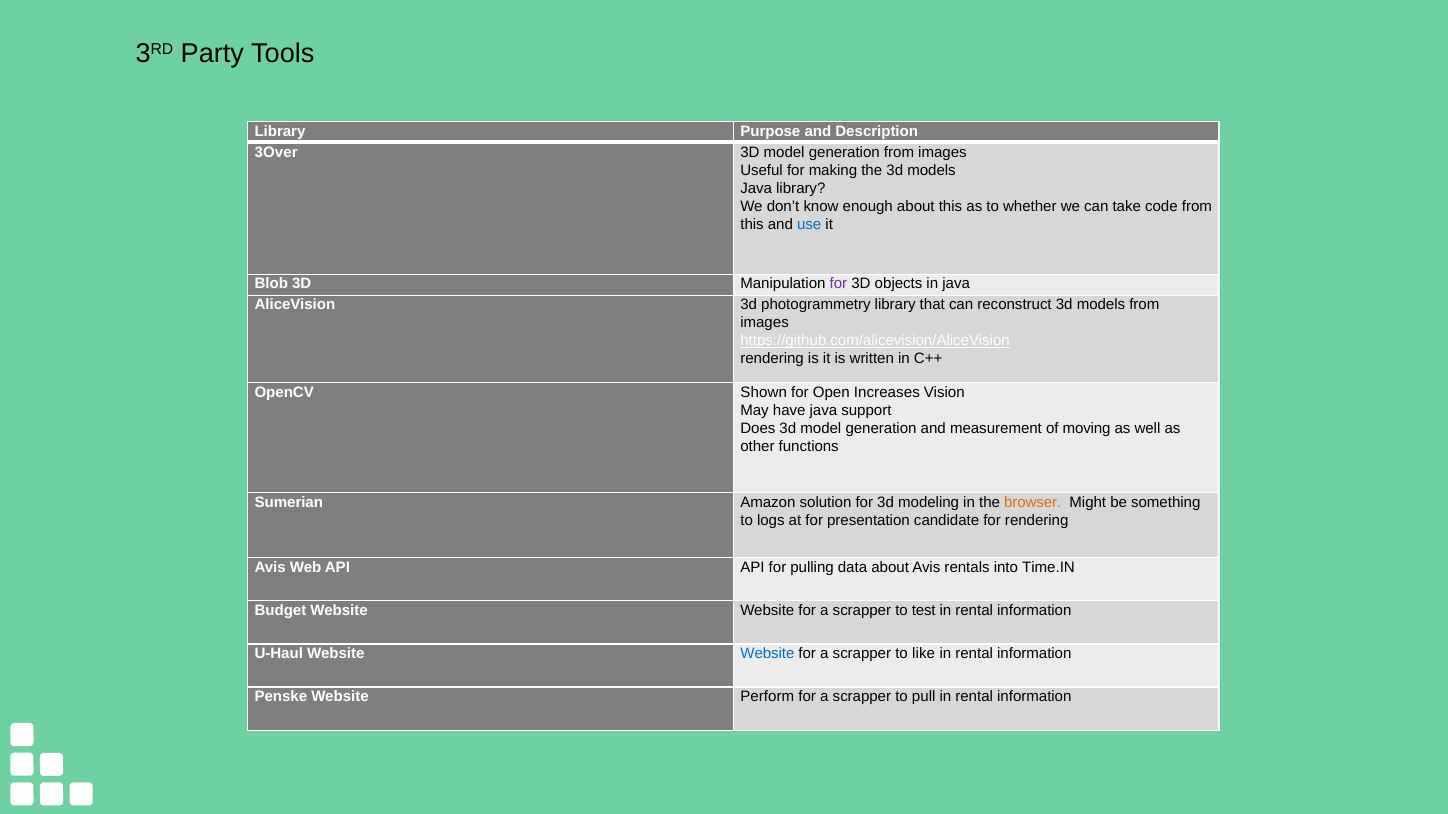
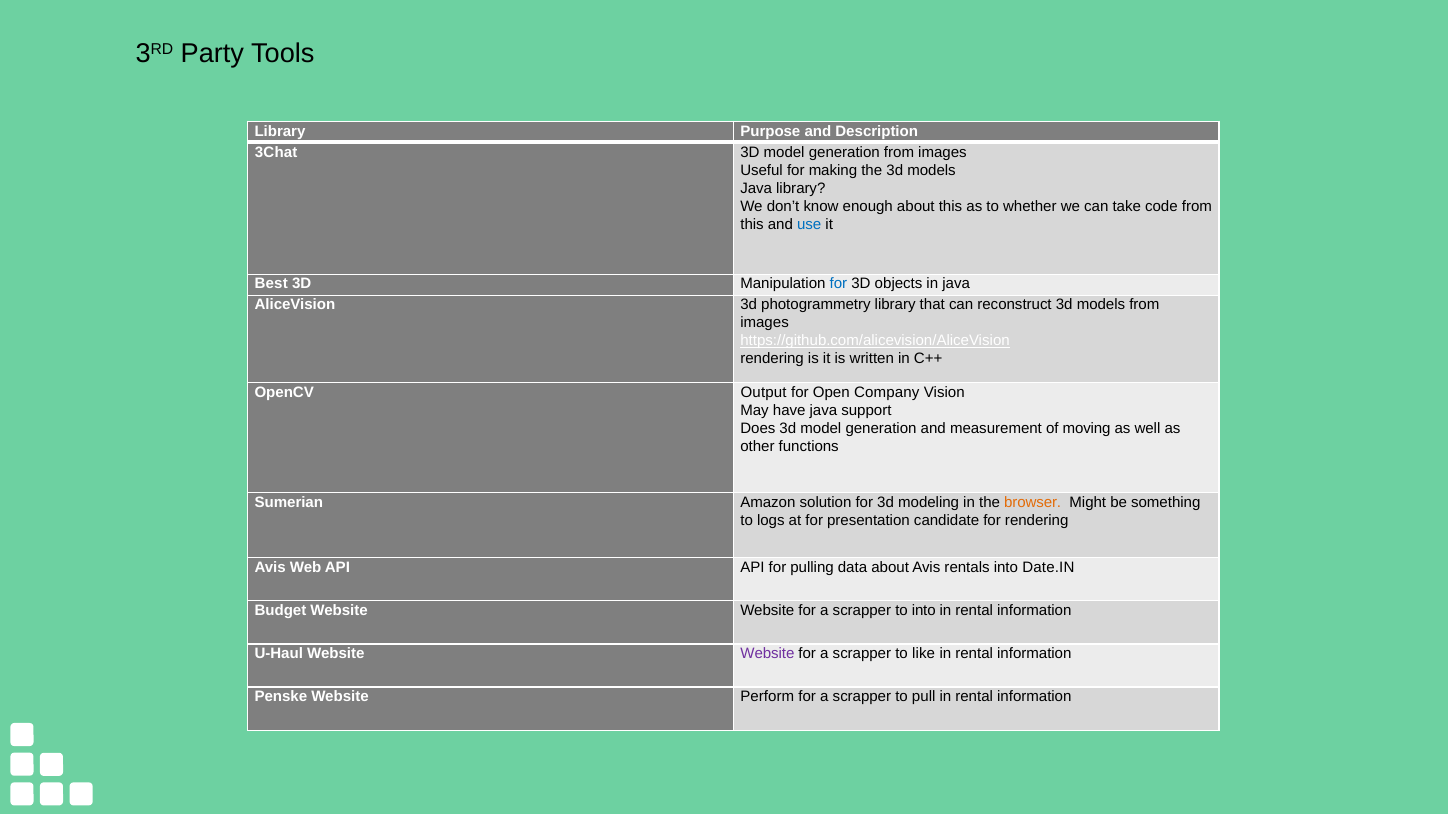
3Over: 3Over -> 3Chat (276, 152)
Blob: Blob -> Best (271, 284)
for colour: purple -> blue (838, 284)
Shown: Shown -> Output (764, 393)
Increases: Increases -> Company (887, 393)
Time.IN: Time.IN -> Date.IN (1048, 568)
to test: test -> into (924, 611)
Website colour: blue -> purple (767, 654)
